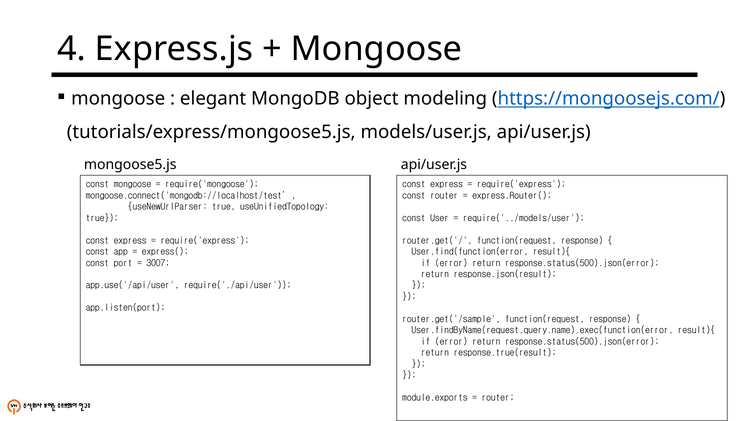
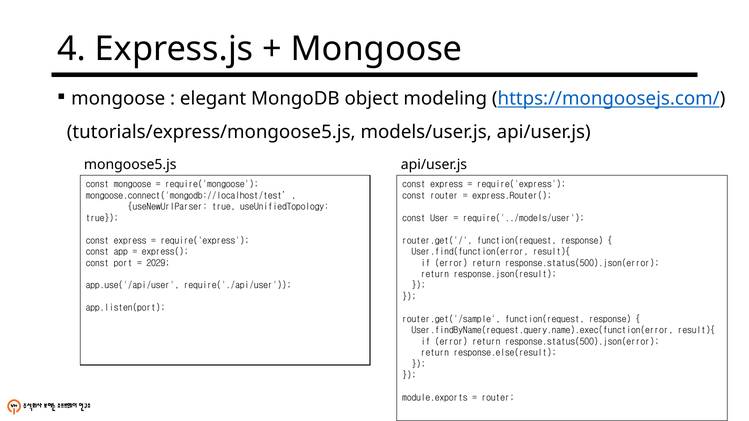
3007: 3007 -> 2029 (158, 263)
response.true(result: response.true(result -> response.else(result (505, 353)
